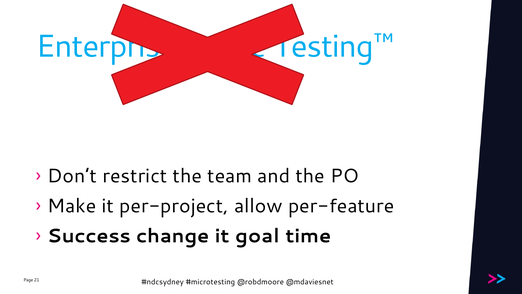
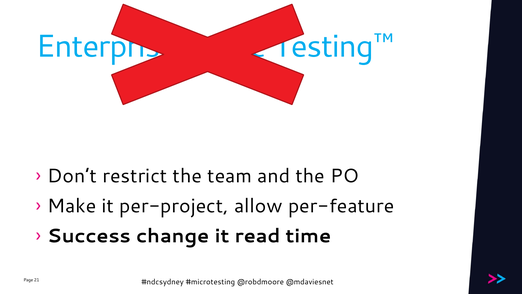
goal: goal -> read (258, 236)
